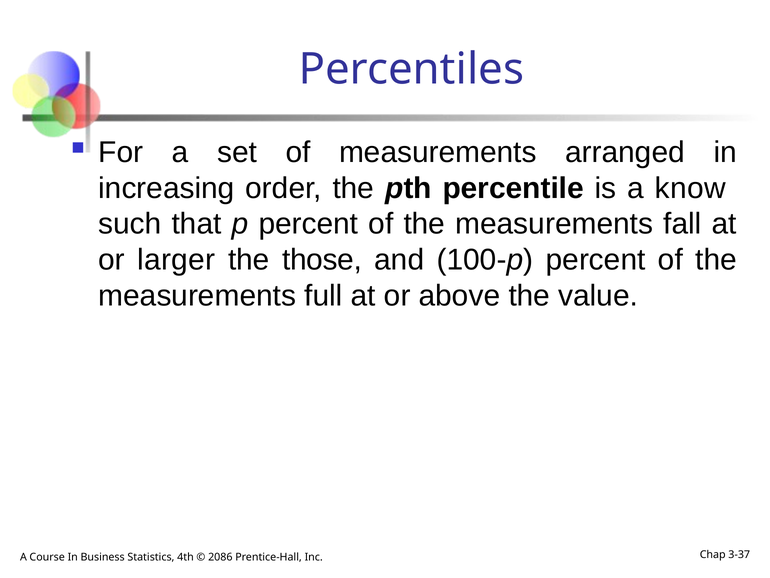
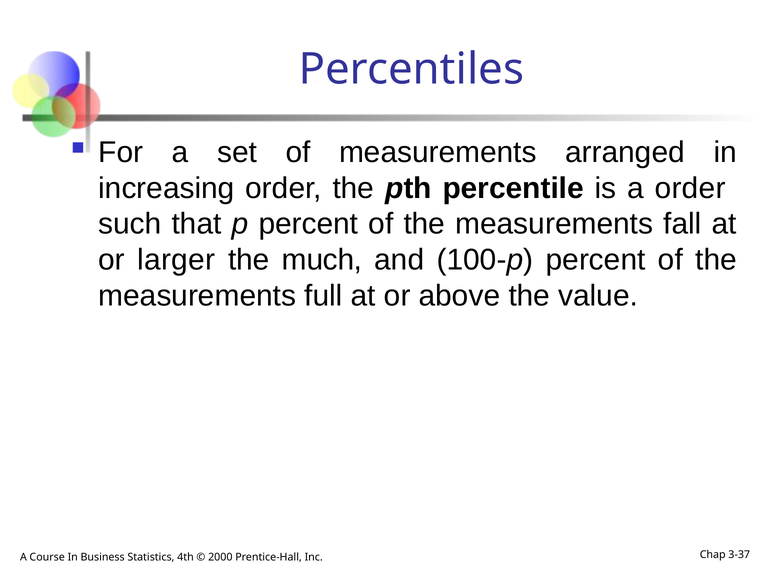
a know: know -> order (690, 188)
those: those -> much (322, 260)
2086: 2086 -> 2000 (220, 557)
